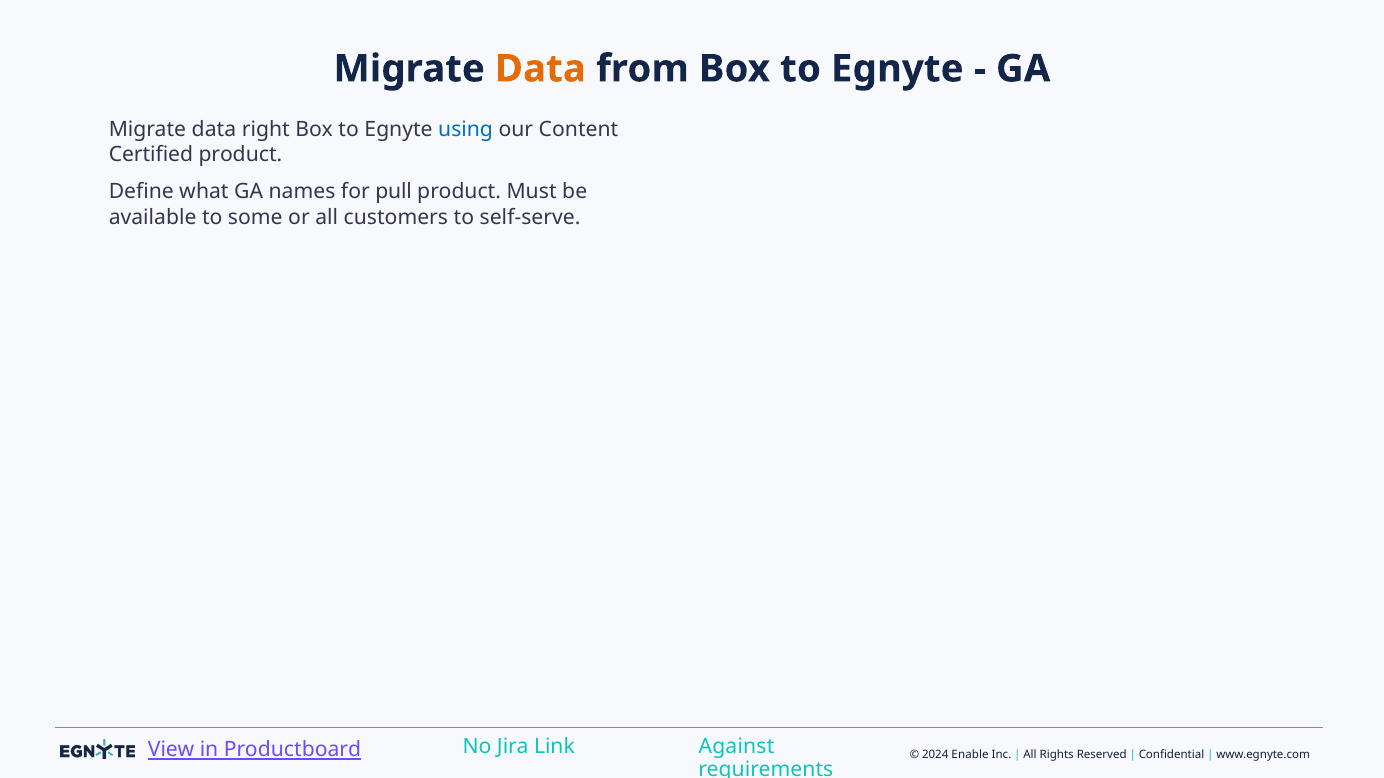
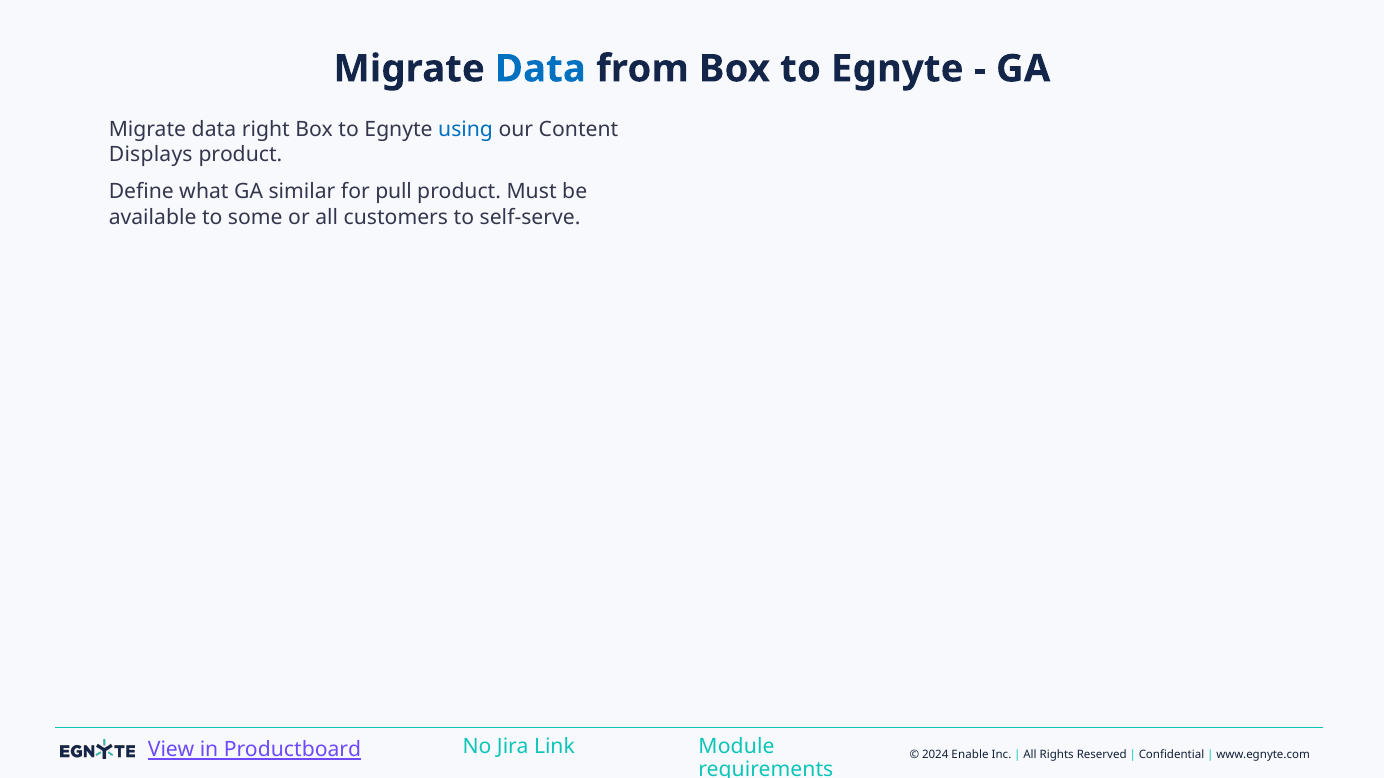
Data colour: orange -> blue (540, 69)
Certified: Certified -> Displays (151, 155)
names: names -> similar (302, 192)
Against: Against -> Module (737, 747)
